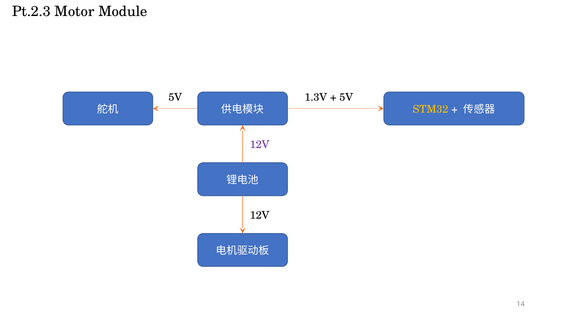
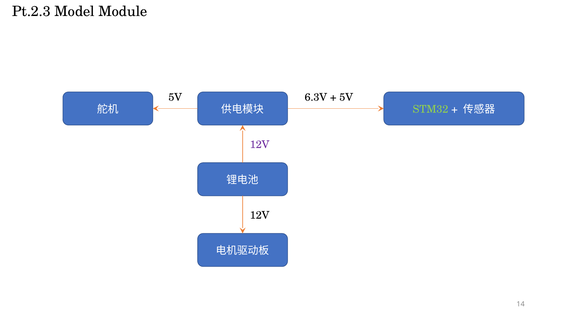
Motor: Motor -> Model (75, 12)
1.3V: 1.3V -> 6.3V (316, 98)
STM32 colour: yellow -> light green (430, 109)
